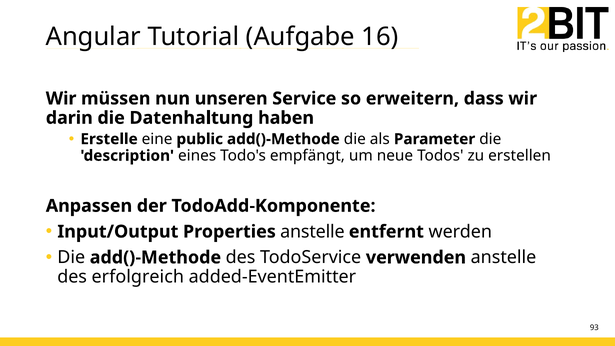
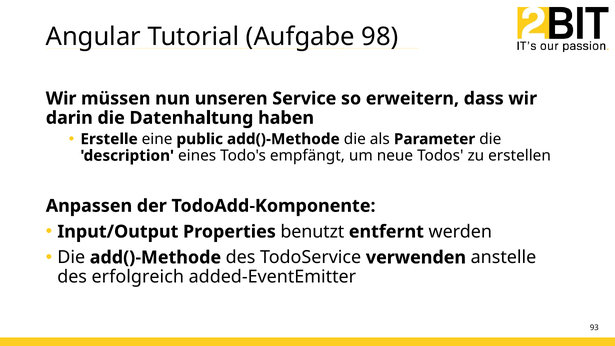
16: 16 -> 98 (380, 37)
Properties anstelle: anstelle -> benutzt (312, 232)
